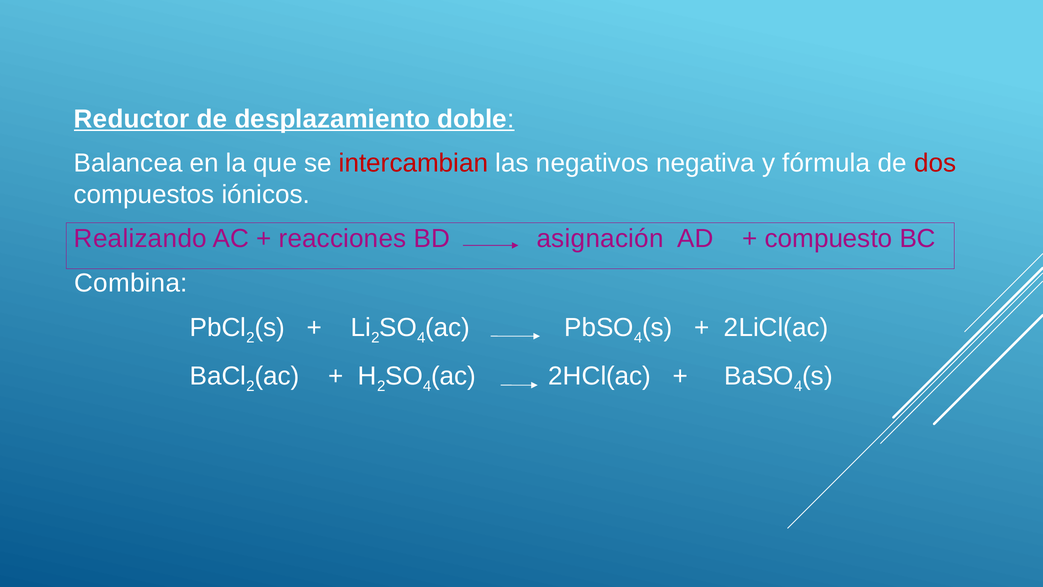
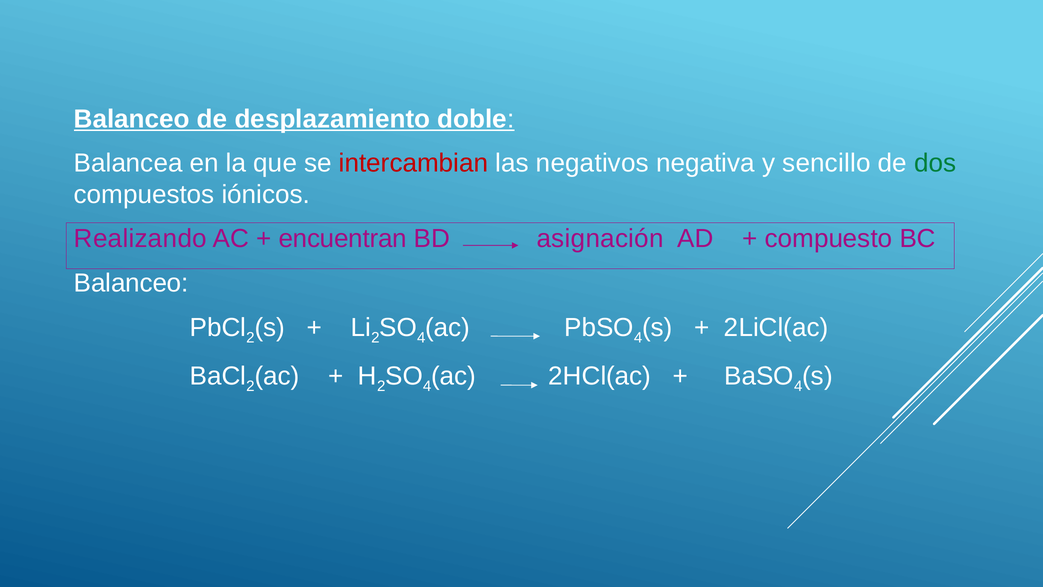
Reductor: Reductor -> Balanceo (132, 119)
fórmula: fórmula -> sencillo (826, 163)
dos colour: red -> green (935, 163)
reacciones: reacciones -> encuentran (343, 239)
Combina: Combina -> Balanceo (131, 283)
